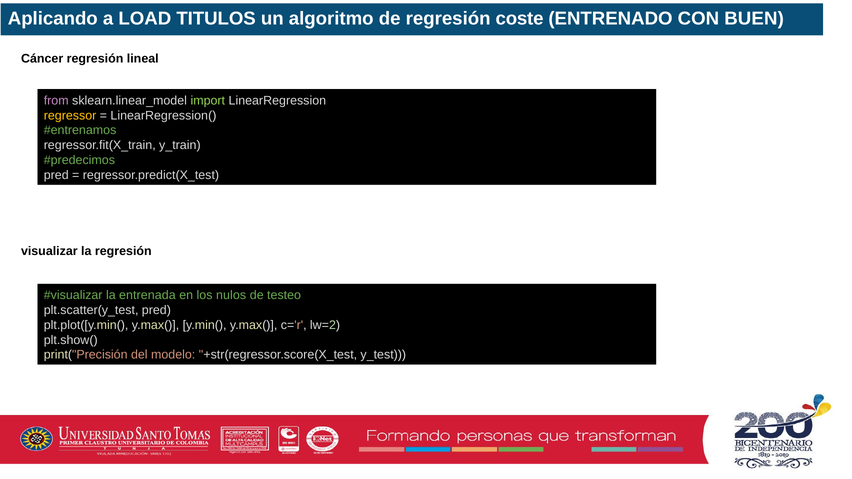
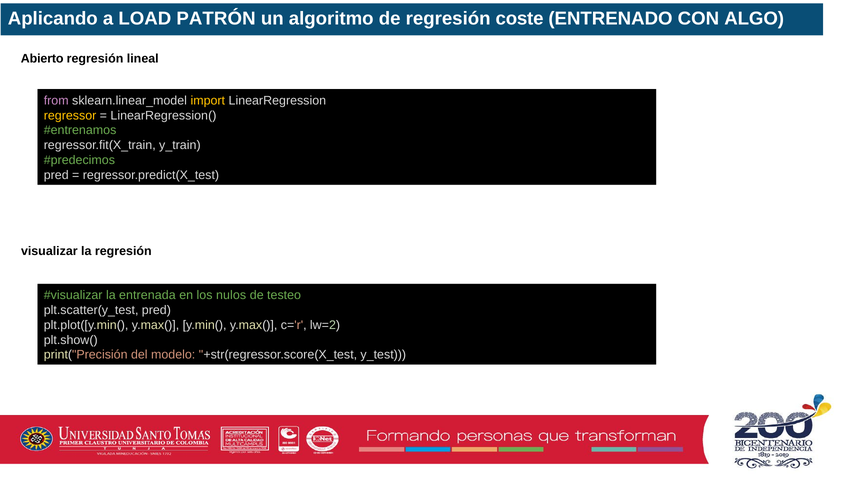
TITULOS: TITULOS -> PATRÓN (216, 19)
BUEN: BUEN -> ALGO (754, 19)
Cáncer: Cáncer -> Abierto (42, 59)
import colour: light green -> yellow (208, 101)
